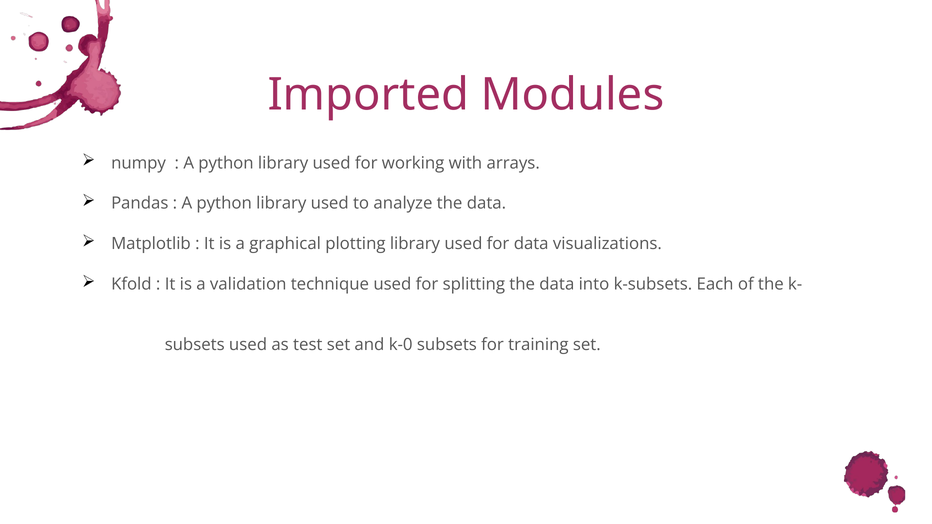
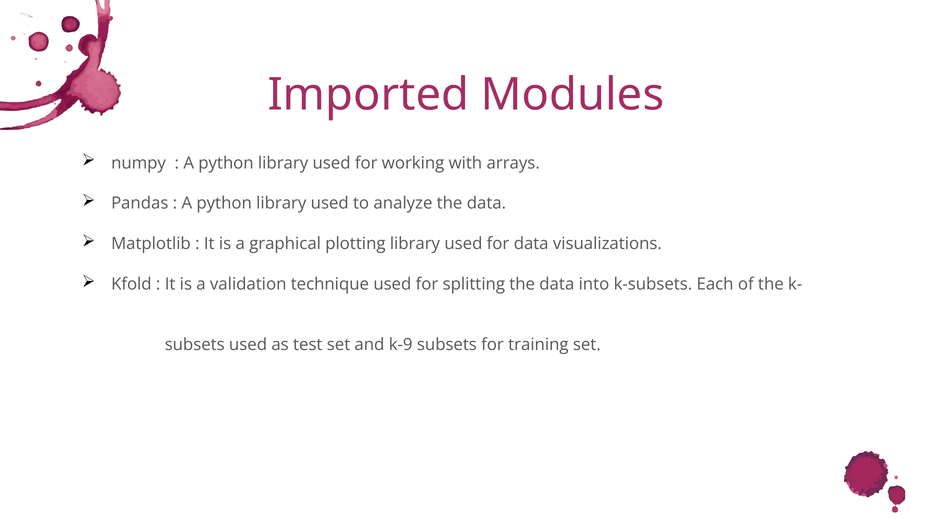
k-0: k-0 -> k-9 (401, 345)
